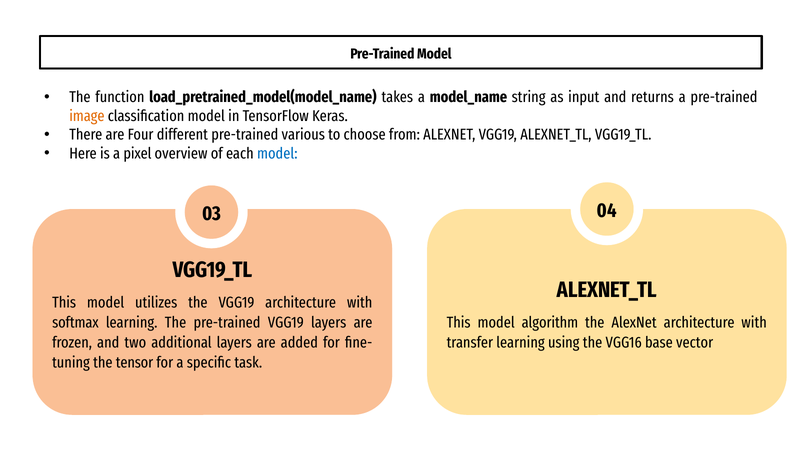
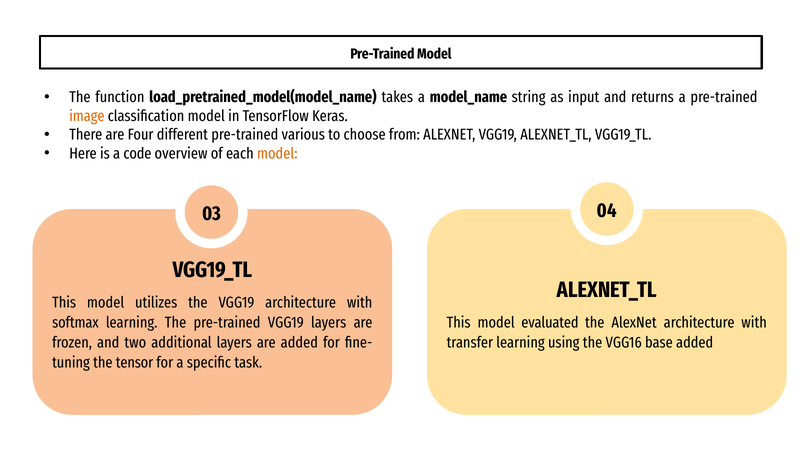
pixel: pixel -> code (137, 154)
model colour: blue -> orange (277, 154)
algorithm: algorithm -> evaluated (550, 323)
base vector: vector -> added (695, 343)
